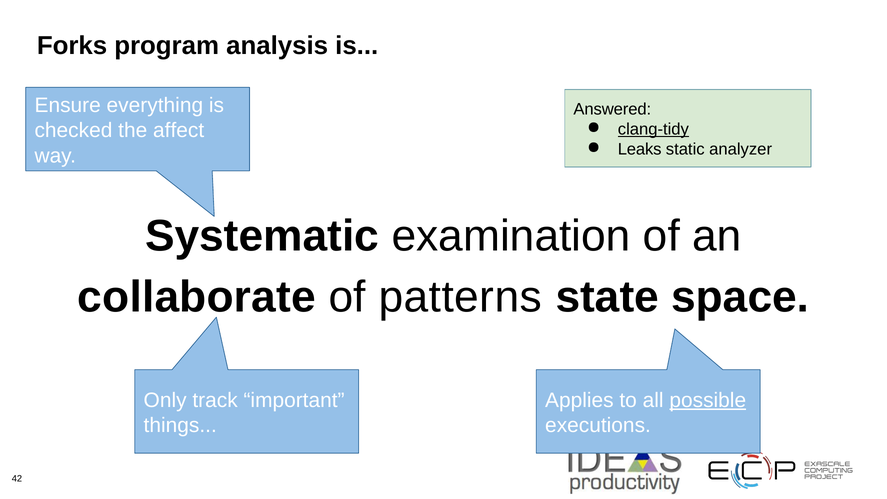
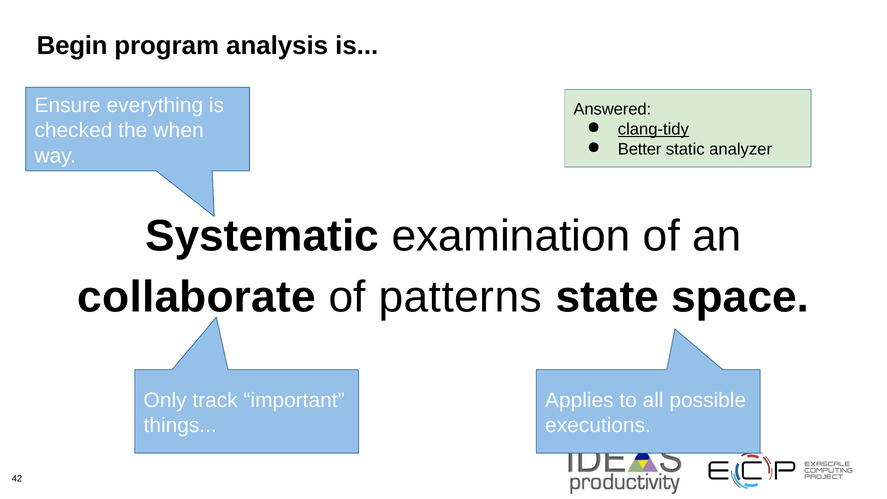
Forks: Forks -> Begin (72, 46)
affect: affect -> when (179, 131)
Leaks: Leaks -> Better (640, 149)
possible underline: present -> none (708, 400)
